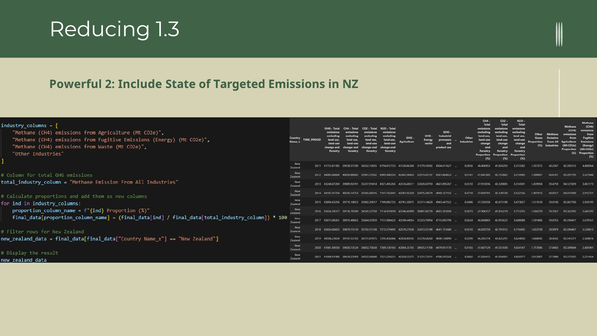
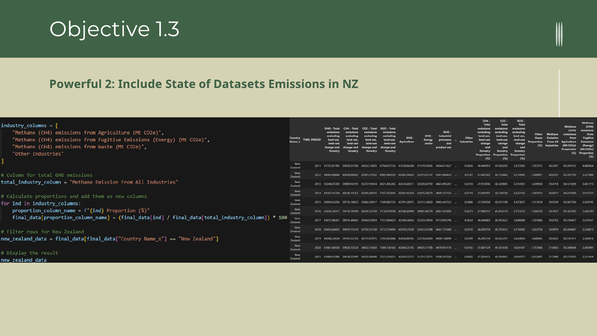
Reducing: Reducing -> Objective (100, 29)
Targeted: Targeted -> Datasets (239, 84)
